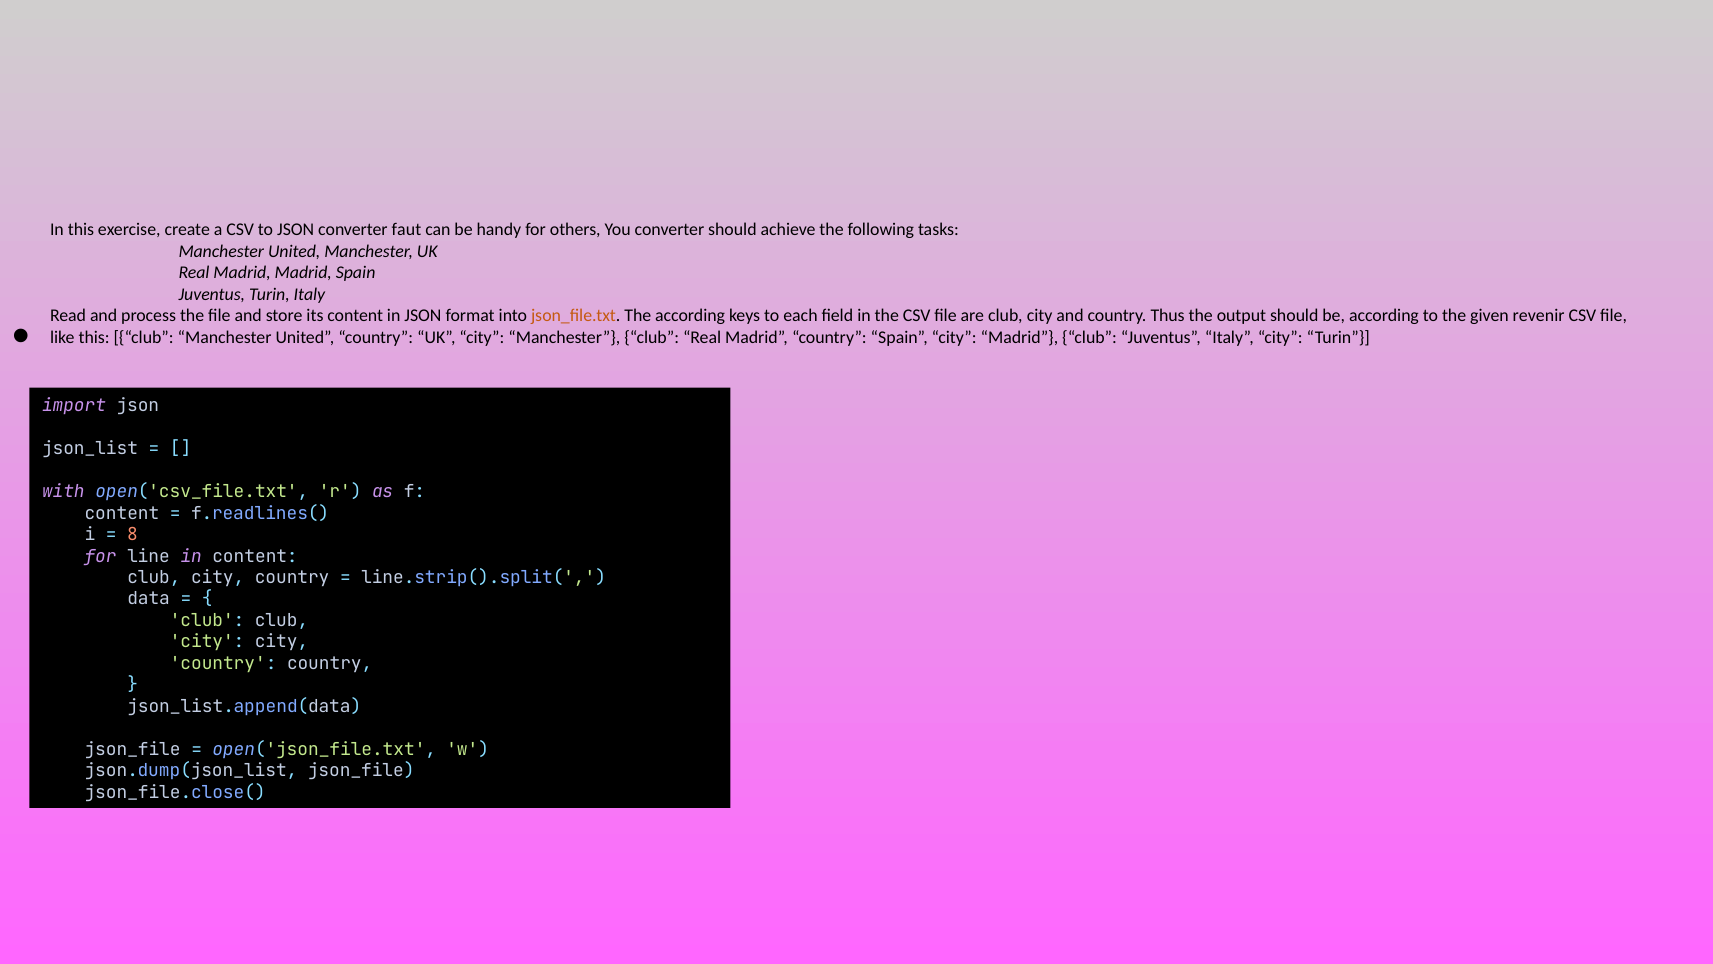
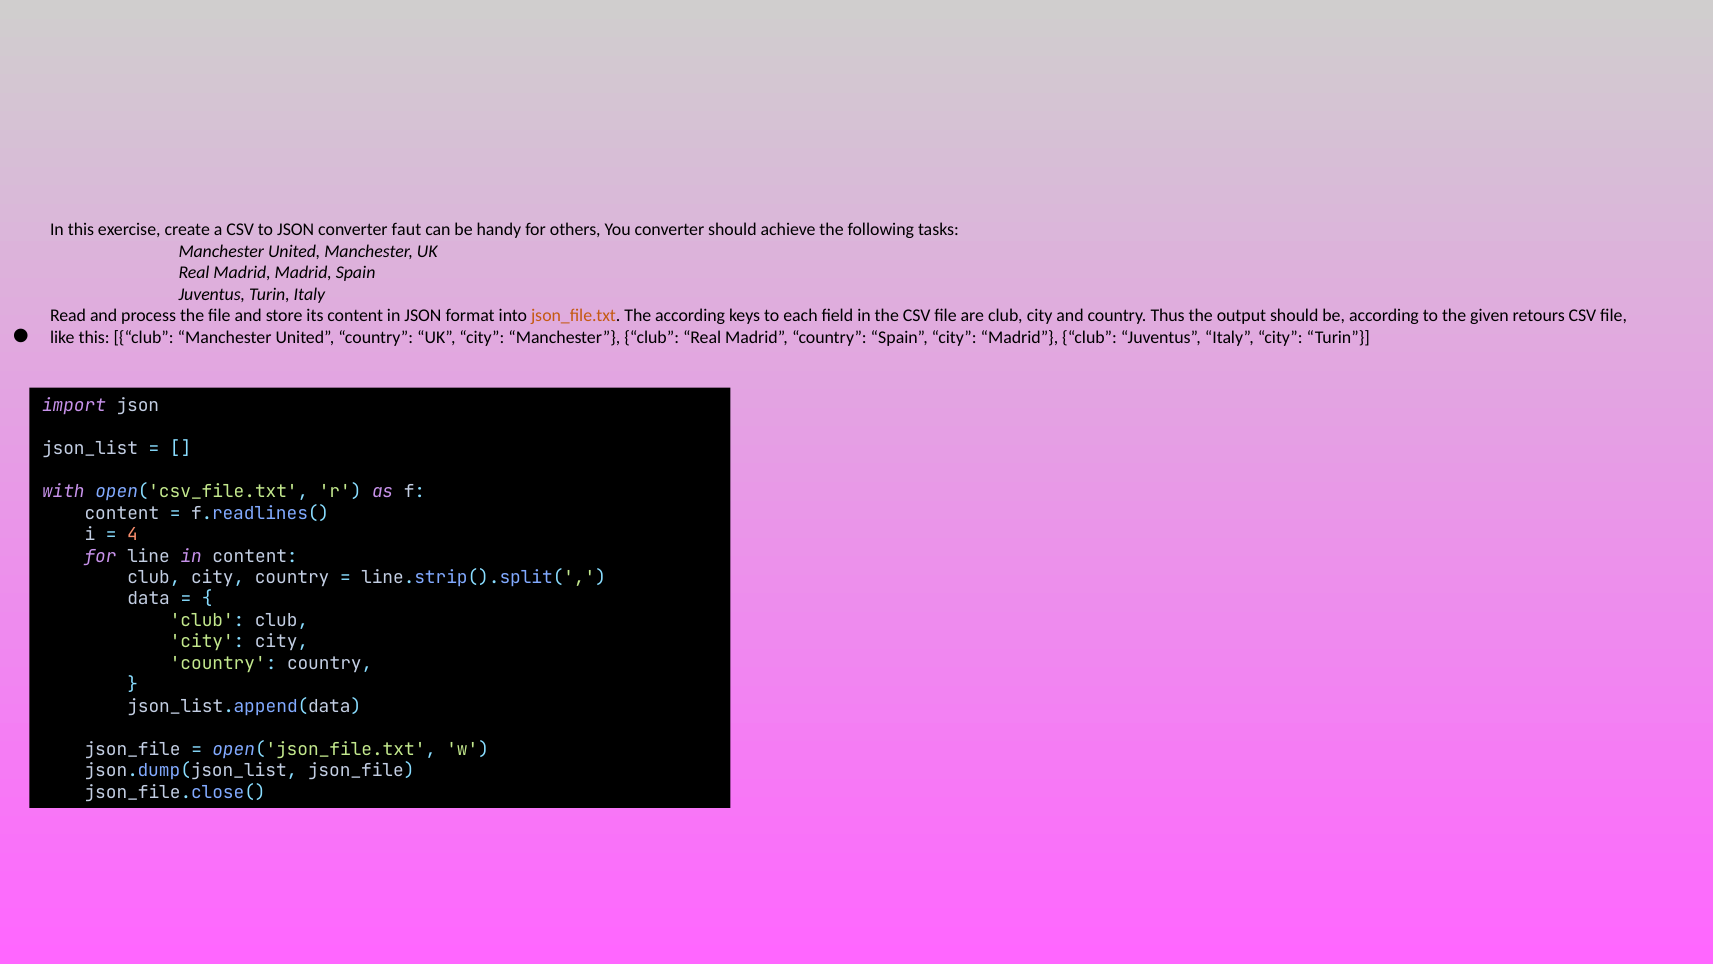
revenir: revenir -> retours (1539, 316)
8: 8 -> 4 (132, 534)
